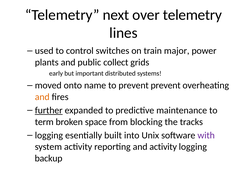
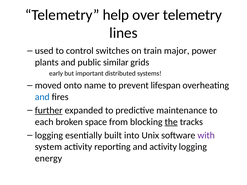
next: next -> help (116, 15)
collect: collect -> similar (116, 62)
prevent prevent: prevent -> lifespan (166, 85)
and colour: orange -> blue (42, 97)
term: term -> each (44, 122)
the underline: none -> present (171, 122)
backup: backup -> energy (48, 159)
